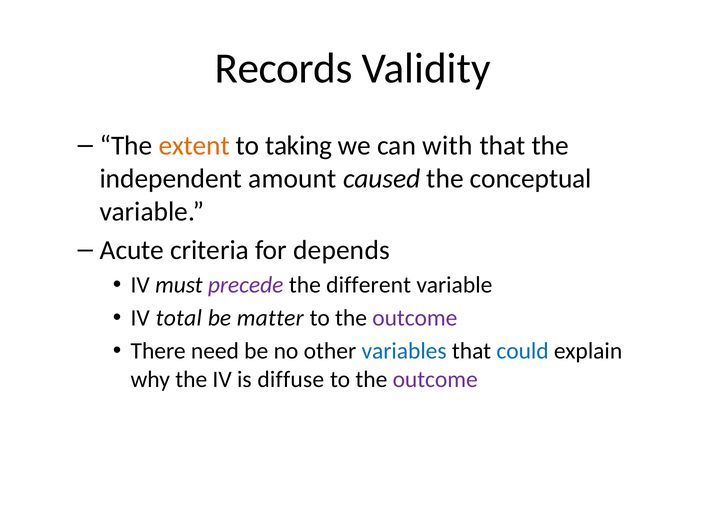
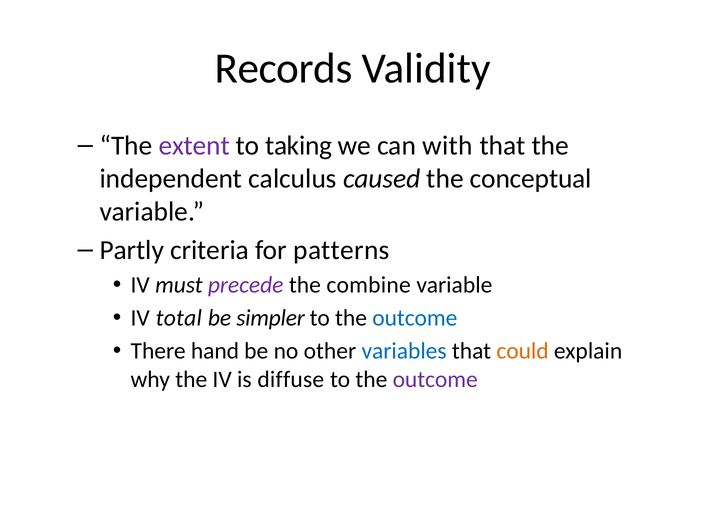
extent colour: orange -> purple (194, 145)
amount: amount -> calculus (292, 178)
Acute: Acute -> Partly (132, 250)
depends: depends -> patterns (341, 250)
different: different -> combine (369, 285)
matter: matter -> simpler (271, 318)
outcome colour: purple -> blue (415, 318)
need: need -> hand (215, 351)
could colour: blue -> orange (523, 351)
